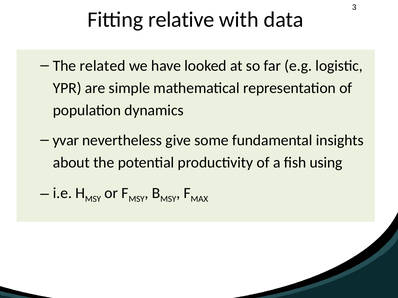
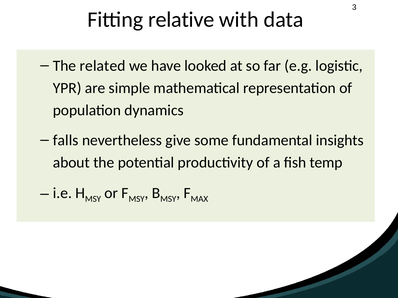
yvar: yvar -> falls (66, 140)
using: using -> temp (326, 163)
